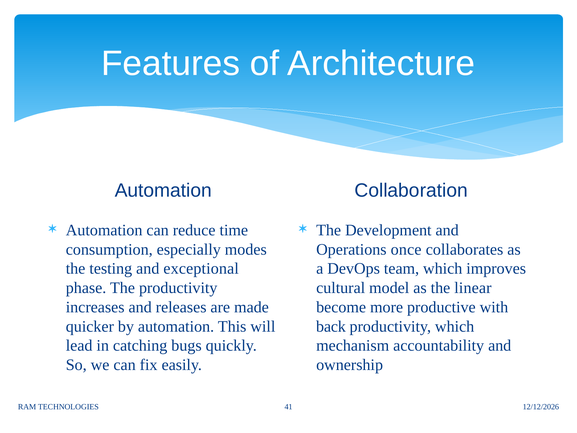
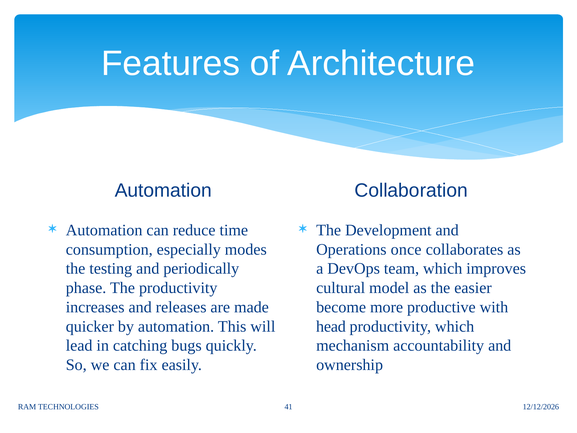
exceptional: exceptional -> periodically (201, 268)
linear: linear -> easier (473, 288)
back: back -> head (331, 326)
